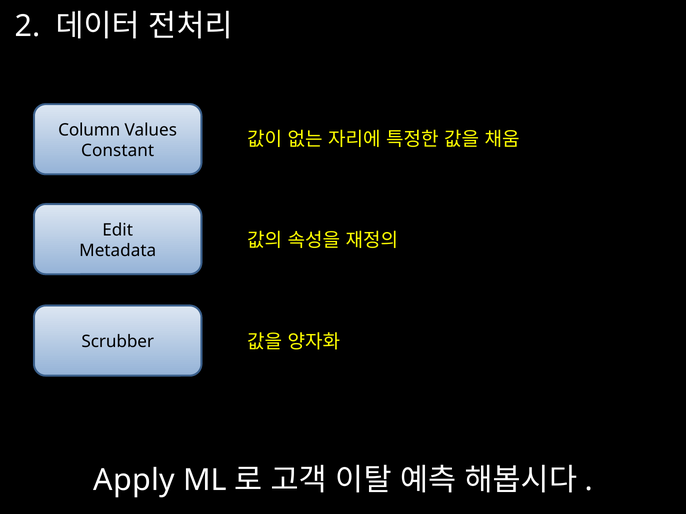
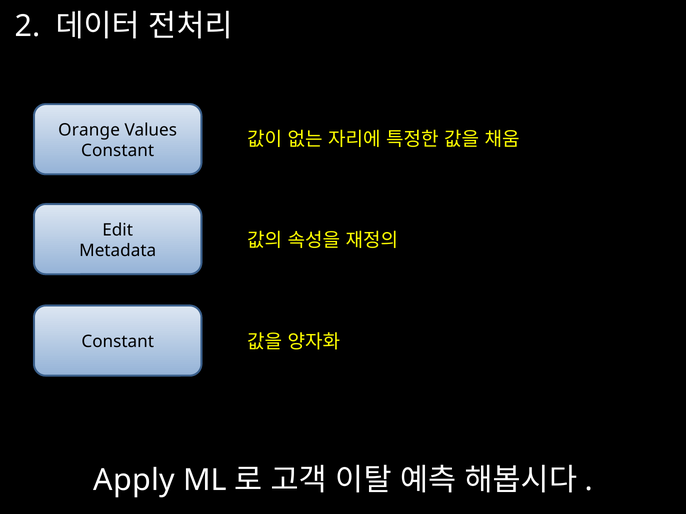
Column: Column -> Orange (89, 130)
Scrubber: Scrubber -> Constant (118, 342)
